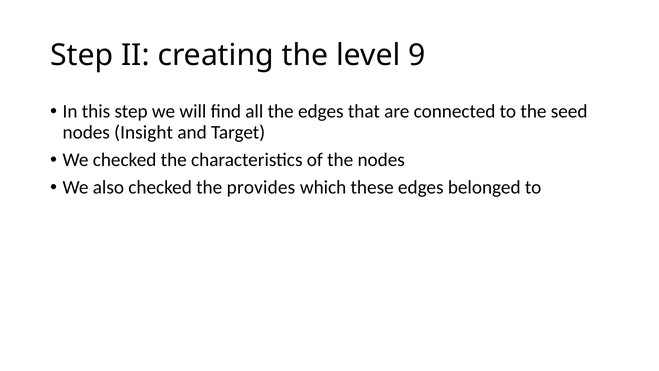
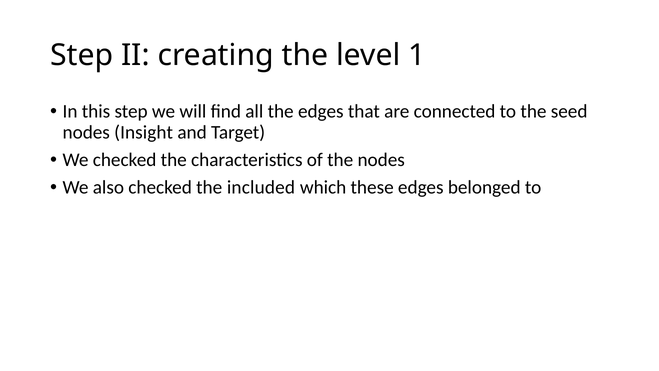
9: 9 -> 1 (417, 55)
provides: provides -> included (261, 187)
